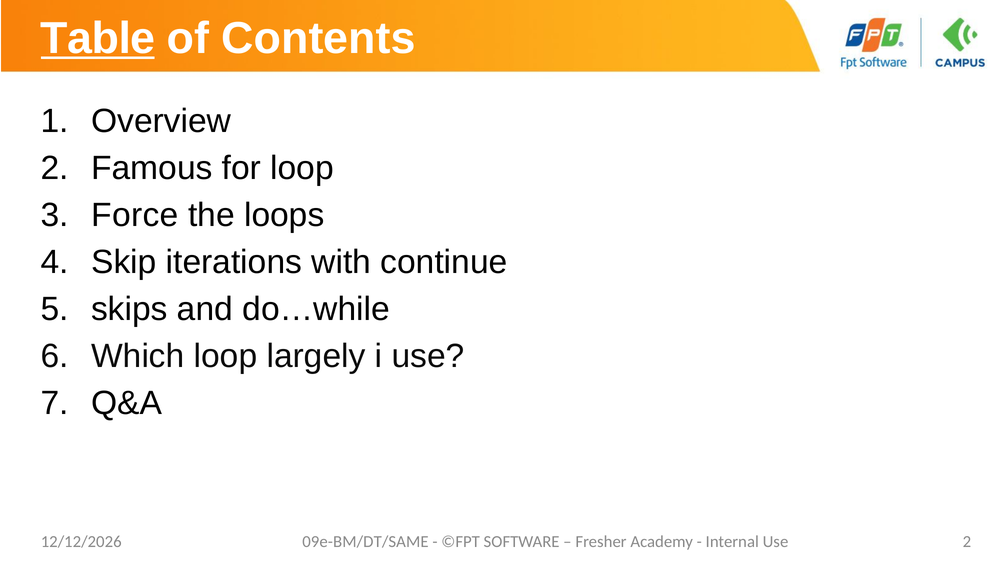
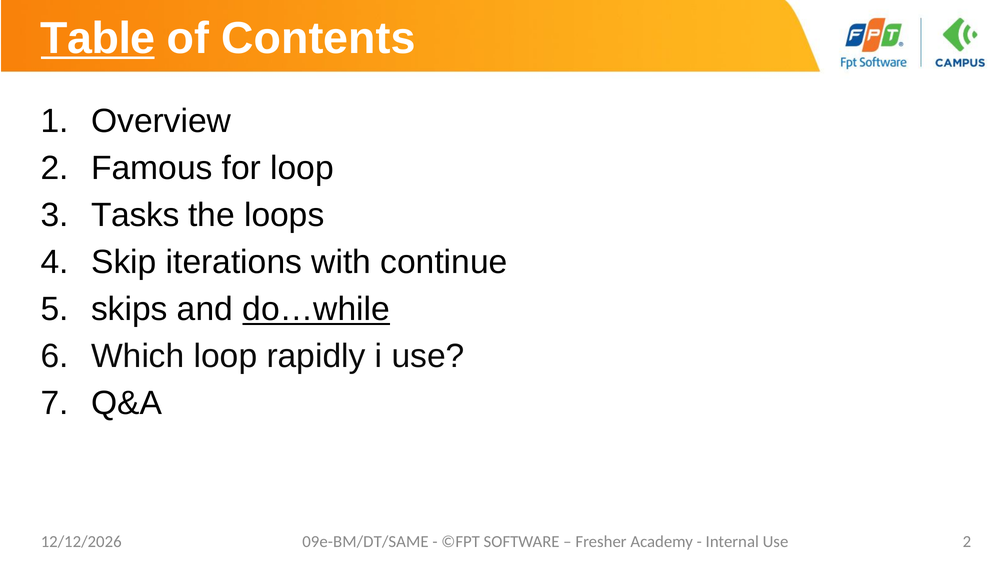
Force: Force -> Tasks (135, 215)
do…while underline: none -> present (316, 309)
largely: largely -> rapidly (316, 356)
